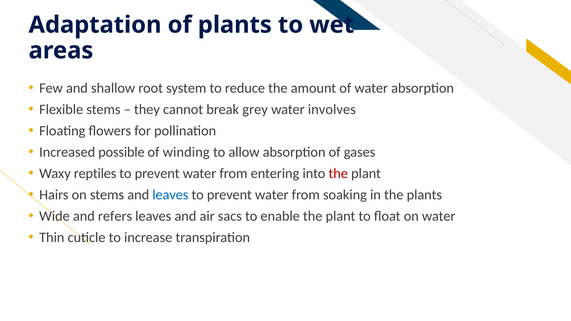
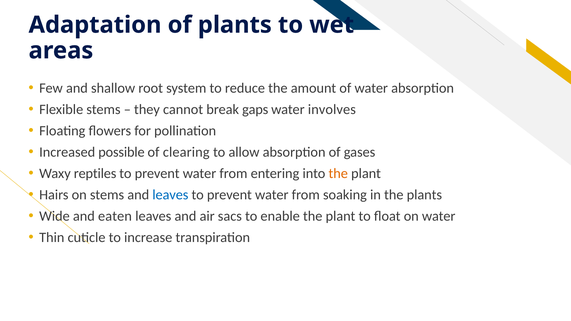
grey: grey -> gaps (255, 109)
winding: winding -> clearing (186, 152)
the colour: red -> orange (338, 173)
refers: refers -> eaten (115, 216)
